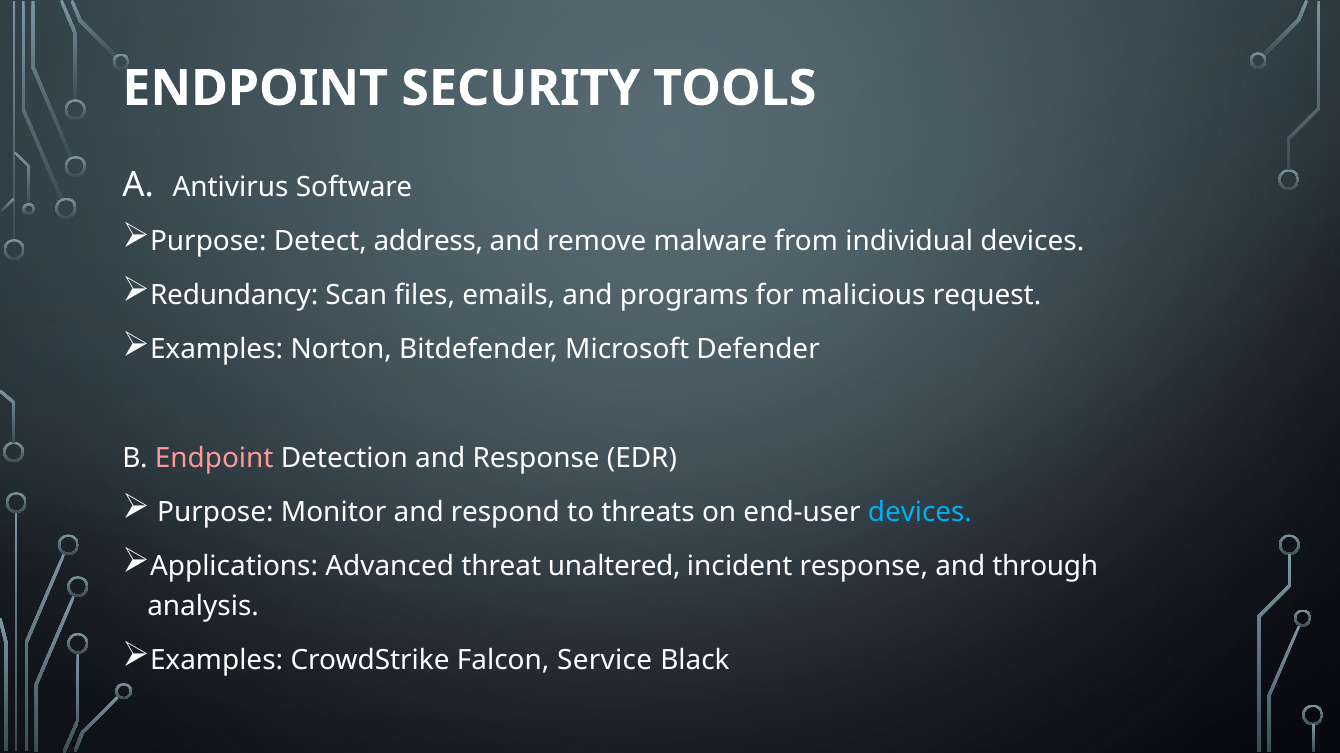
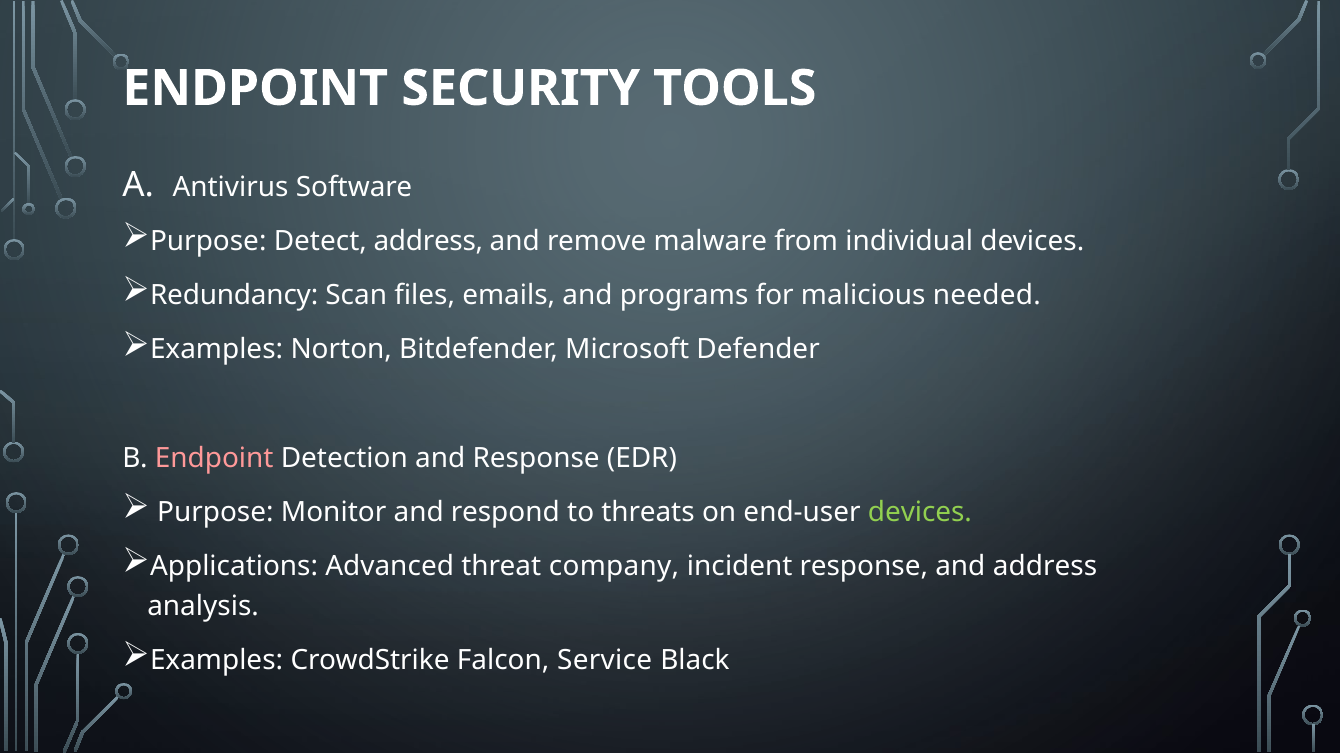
request: request -> needed (987, 296)
devices colour: light blue -> light green (920, 513)
unaltered: unaltered -> company (614, 567)
and through: through -> address (1045, 567)
